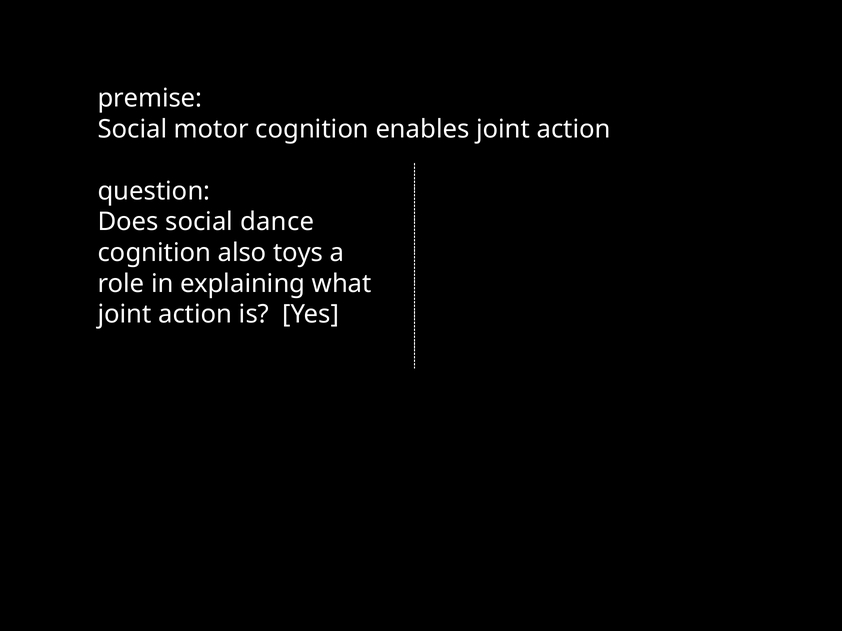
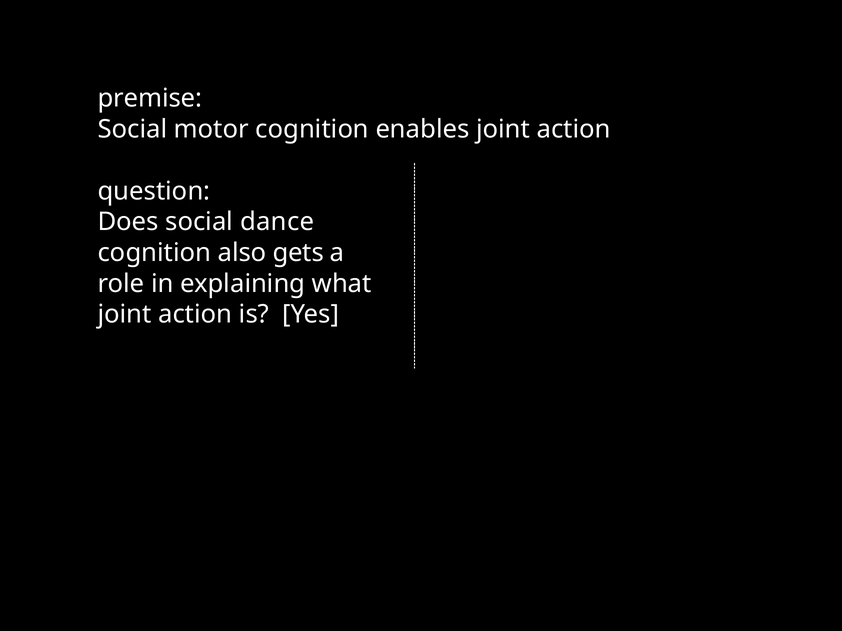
toys: toys -> gets (298, 253)
